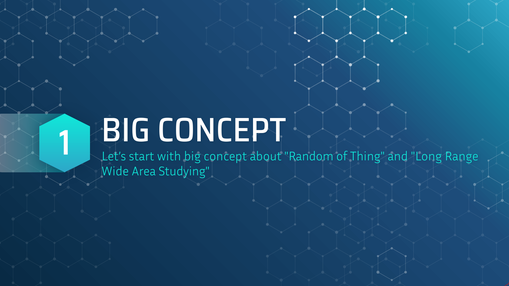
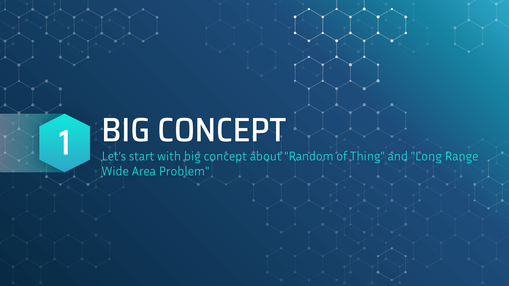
Studying: Studying -> Problem (184, 172)
